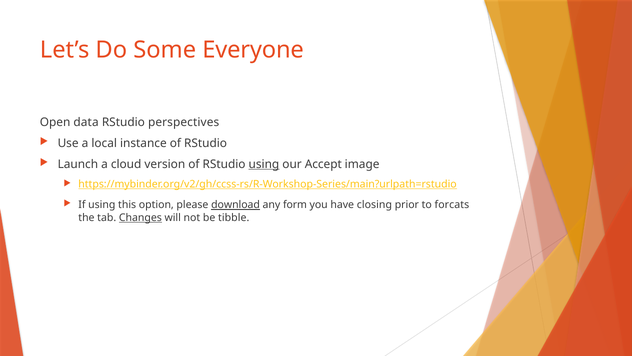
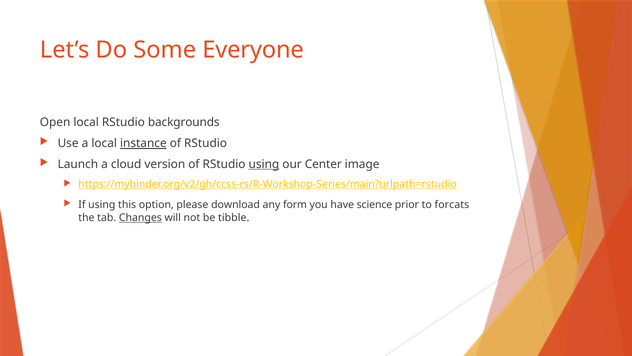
Open data: data -> local (86, 122)
perspectives: perspectives -> backgrounds (184, 122)
instance underline: none -> present (143, 143)
Accept: Accept -> Center (323, 164)
download underline: present -> none (236, 205)
closing: closing -> science (374, 205)
